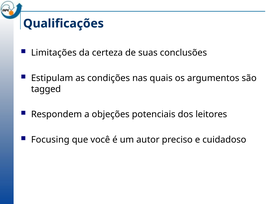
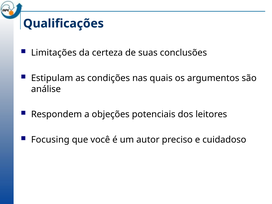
tagged: tagged -> análise (46, 89)
